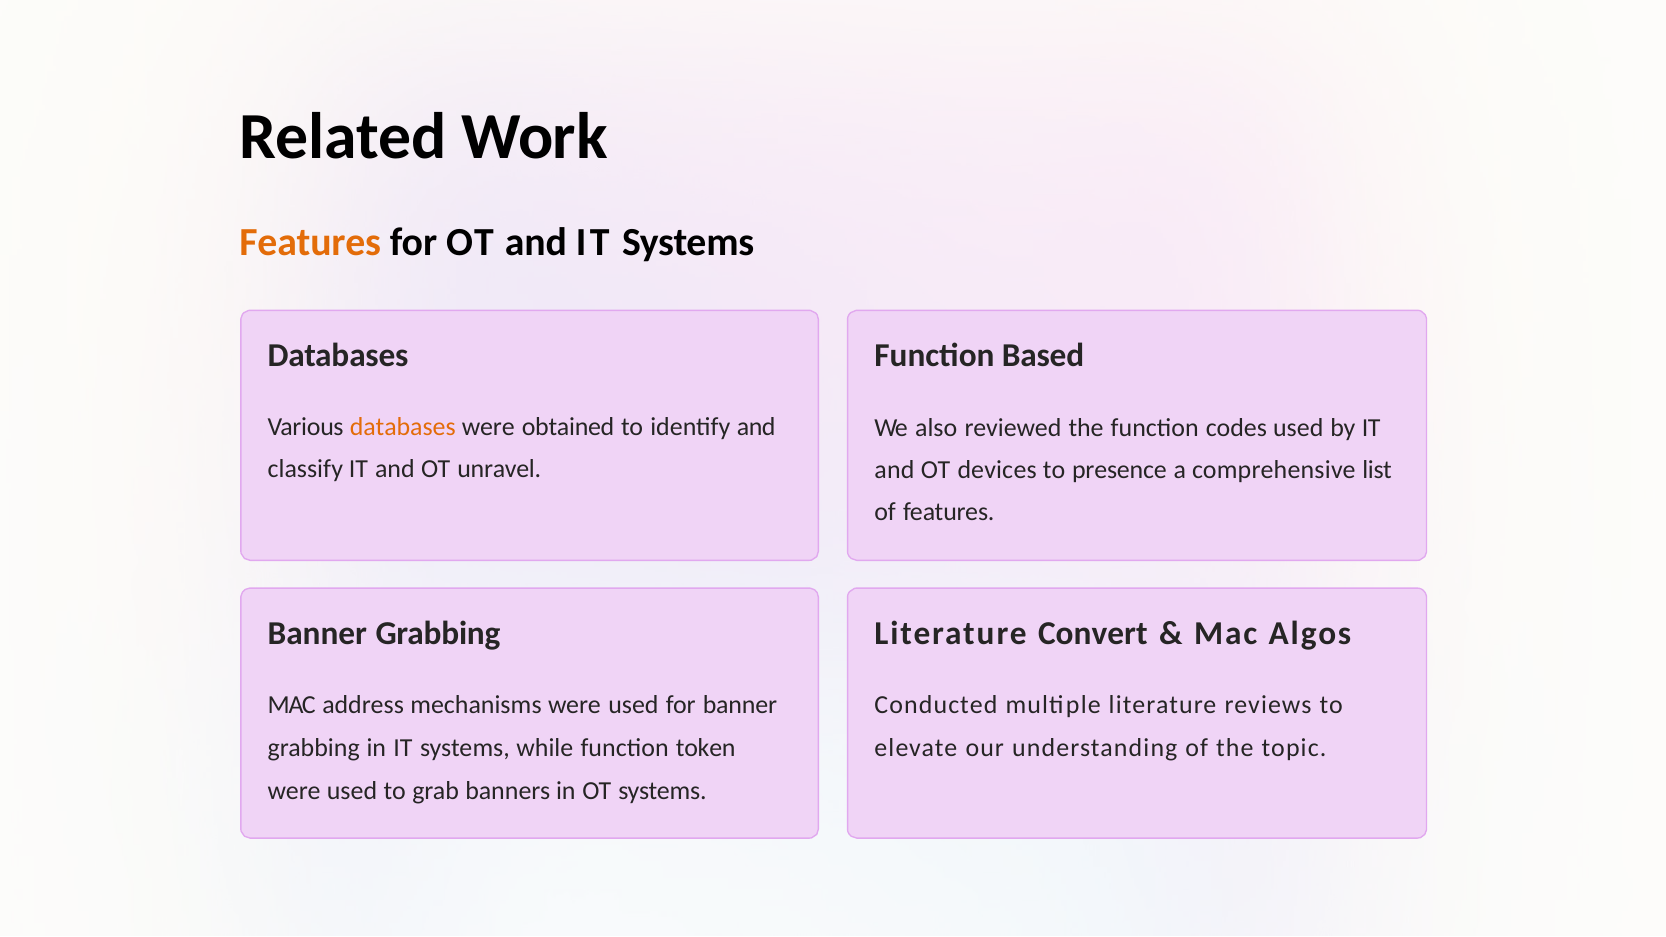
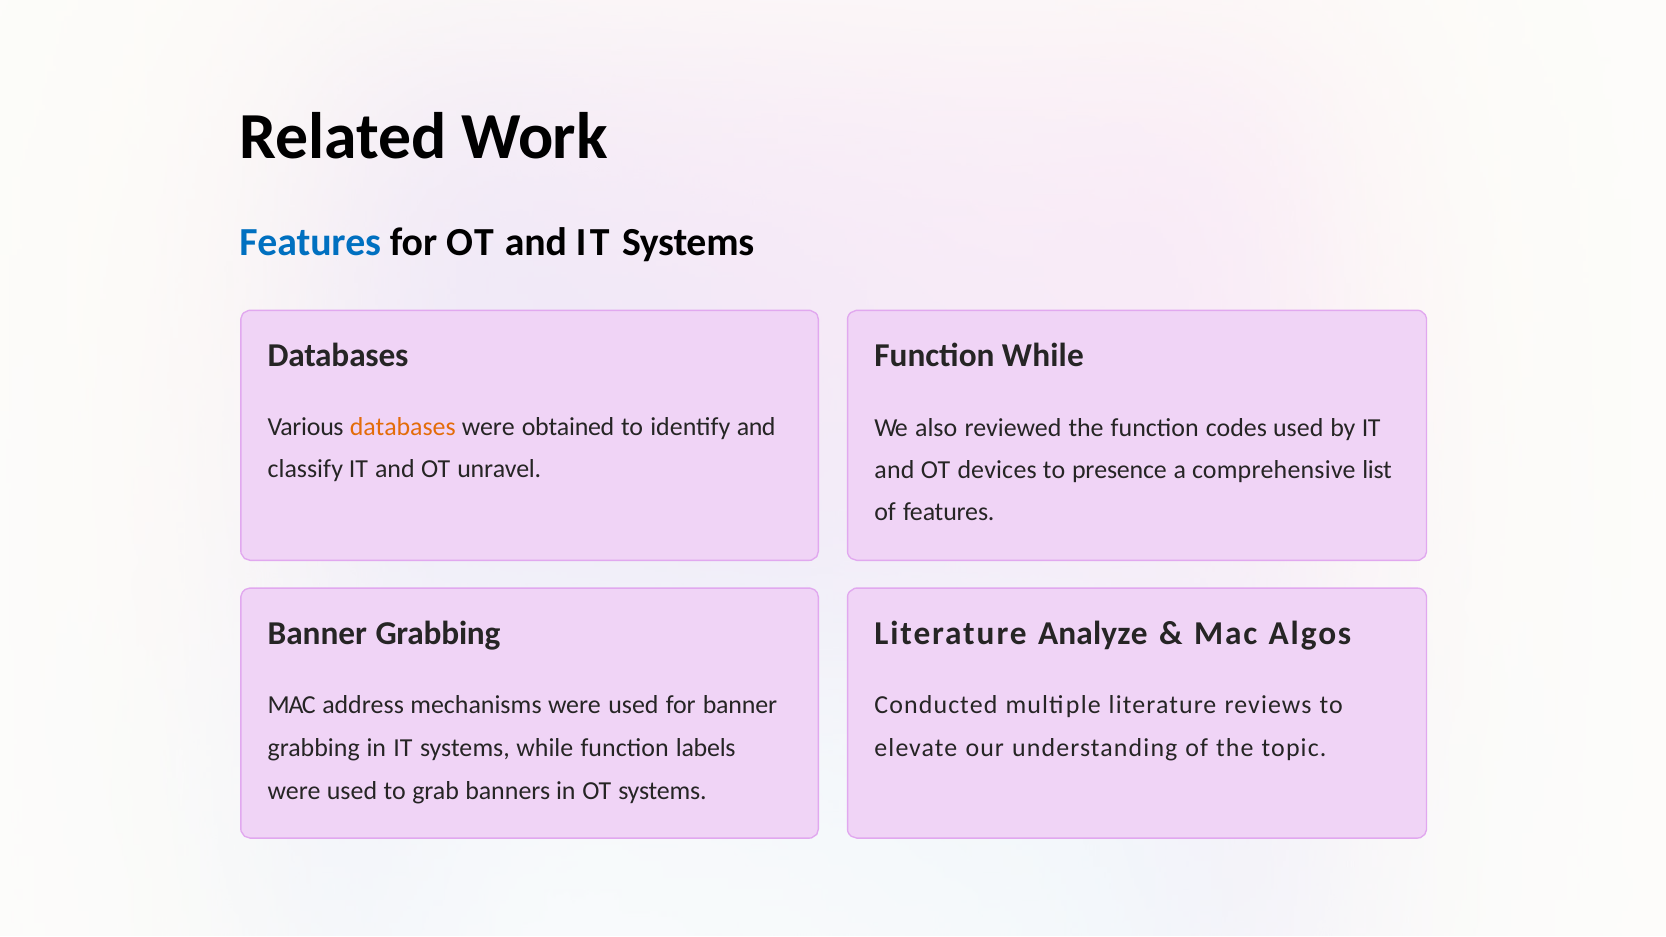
Features colour: orange -> blue (310, 242)
Function Based: Based -> While (1043, 355)
Convert: Convert -> Analyze (1093, 633)
token: token -> labels (706, 748)
